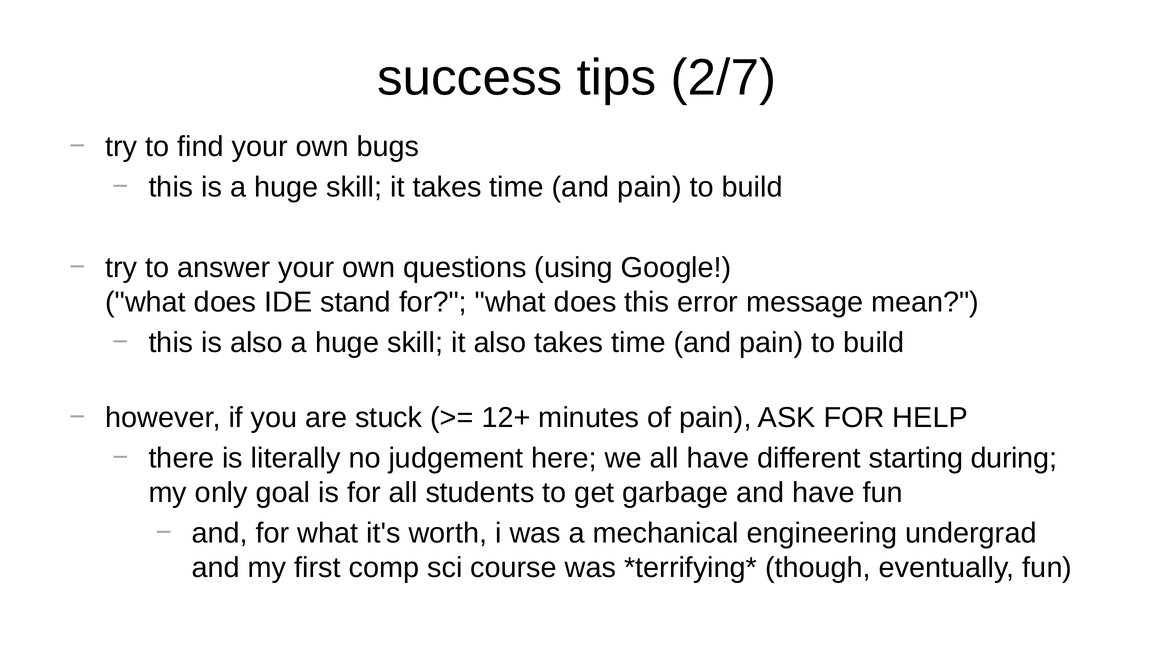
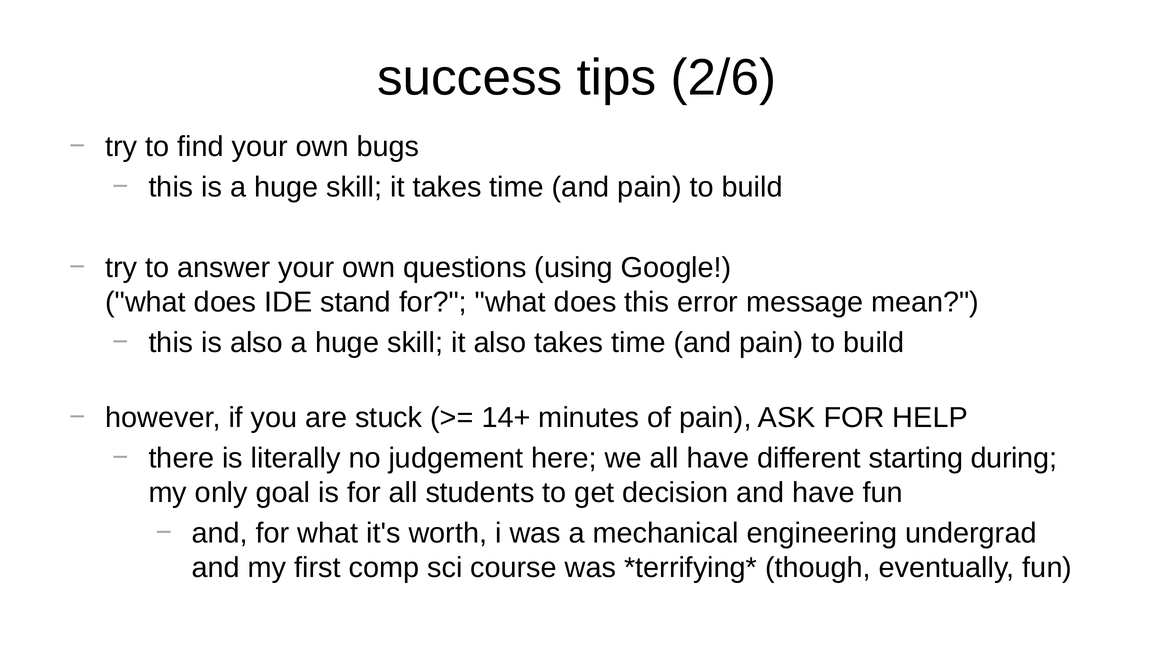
2/7: 2/7 -> 2/6 (724, 78)
12+: 12+ -> 14+ (506, 418)
garbage: garbage -> decision (675, 493)
